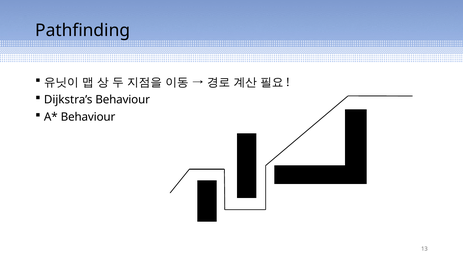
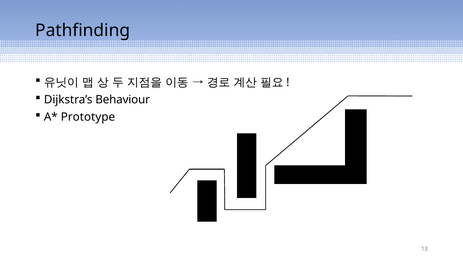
Behaviour: Behaviour -> Prototype (88, 117)
